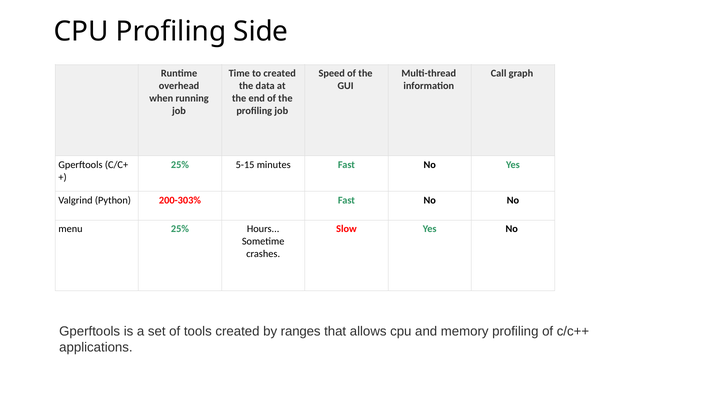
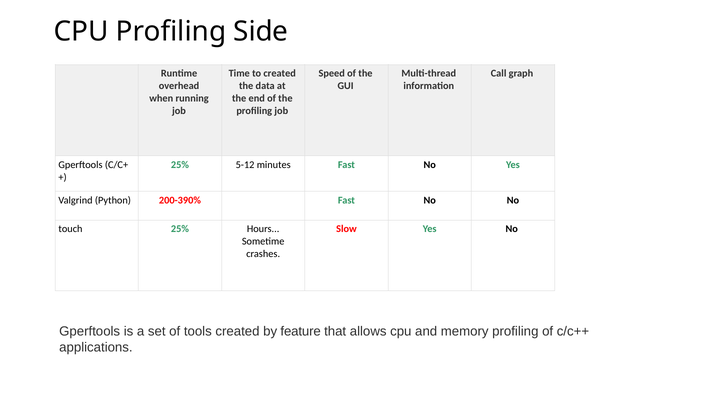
5-15: 5-15 -> 5-12 (245, 164)
200-303%: 200-303% -> 200-390% (180, 200)
menu: menu -> touch (70, 229)
ranges: ranges -> feature (301, 331)
